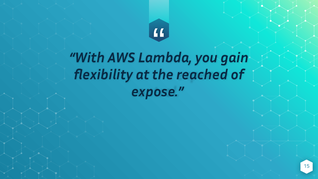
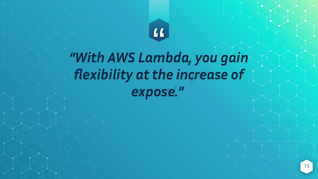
reached: reached -> increase (202, 75)
